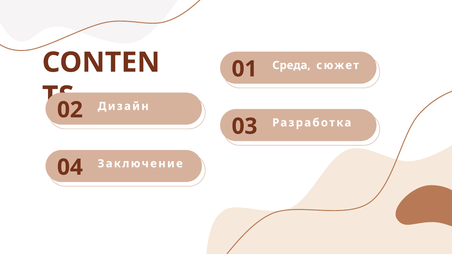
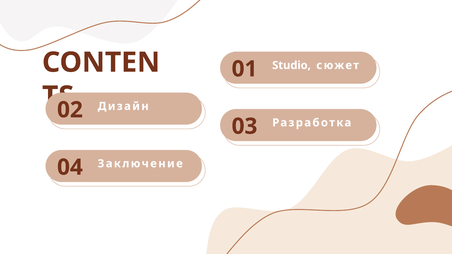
Среда: Среда -> Studio (291, 65)
